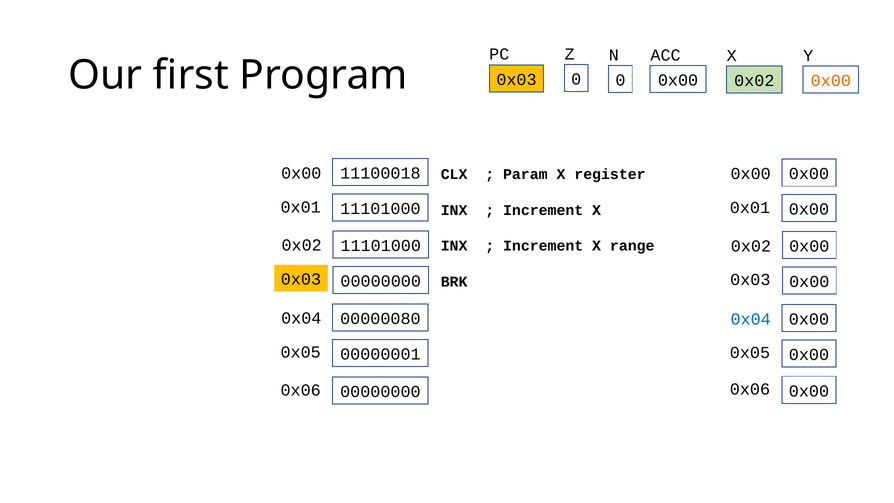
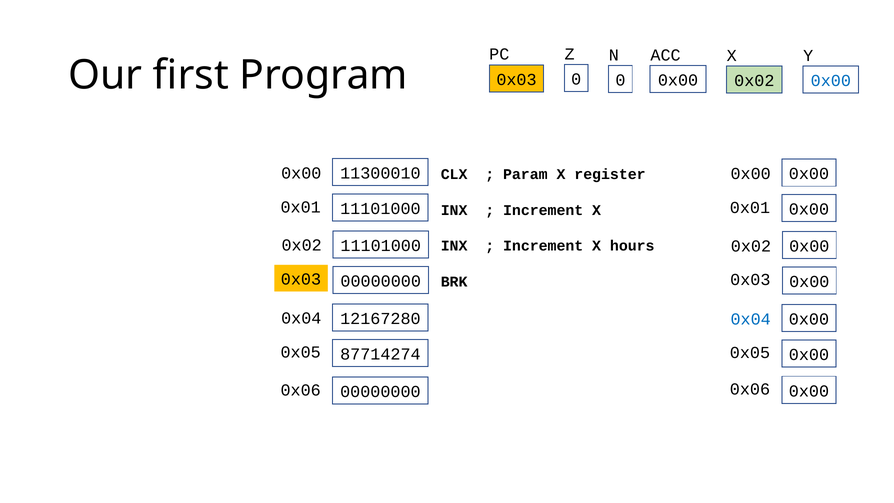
0x00 colour: orange -> blue (831, 81)
11100018: 11100018 -> 11300010 (380, 173)
range: range -> hours (632, 246)
00000080: 00000080 -> 12167280 (380, 319)
00000001: 00000001 -> 87714274 (380, 354)
